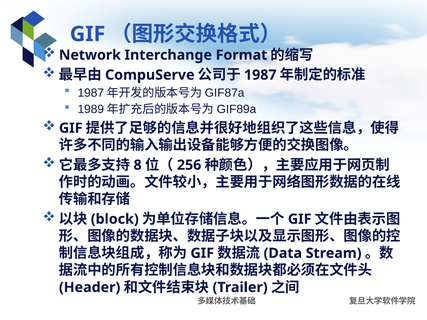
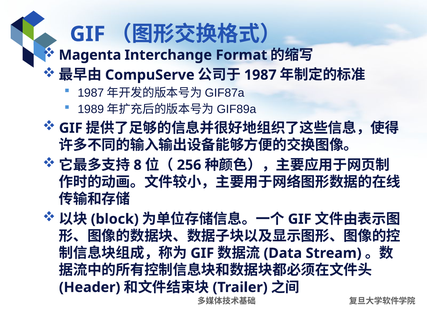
Network: Network -> Magenta (90, 55)
